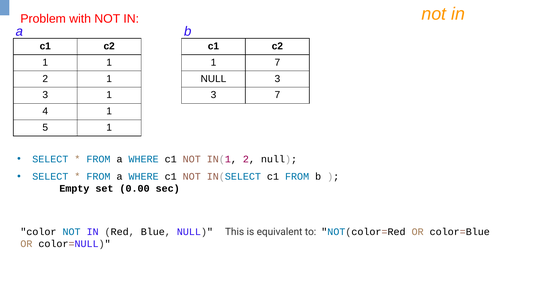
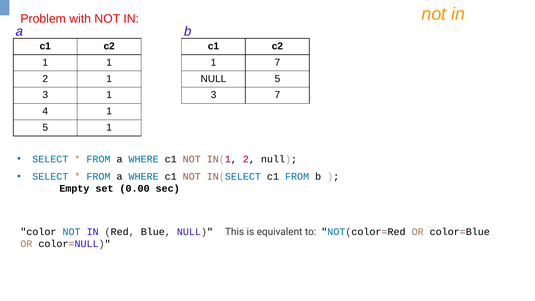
NULL 3: 3 -> 5 (277, 79)
